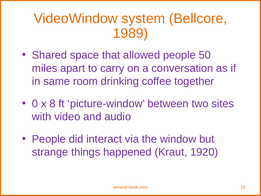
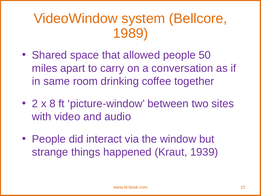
0: 0 -> 2 (35, 104)
1920: 1920 -> 1939 (204, 152)
